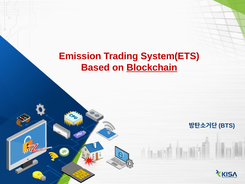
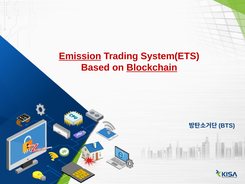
Emission underline: none -> present (80, 56)
